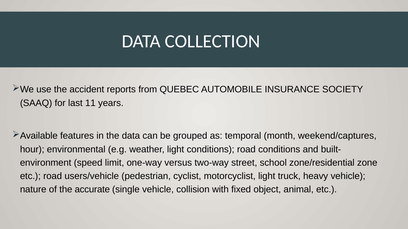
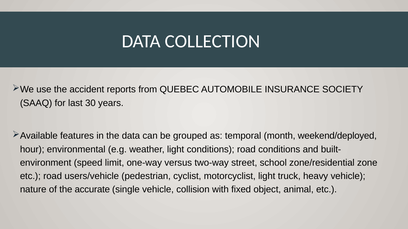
11: 11 -> 30 (90, 103)
weekend/captures: weekend/captures -> weekend/deployed (337, 136)
